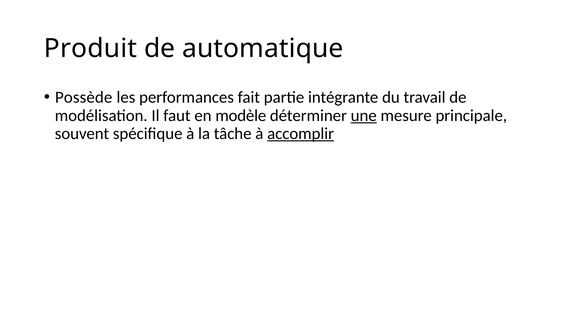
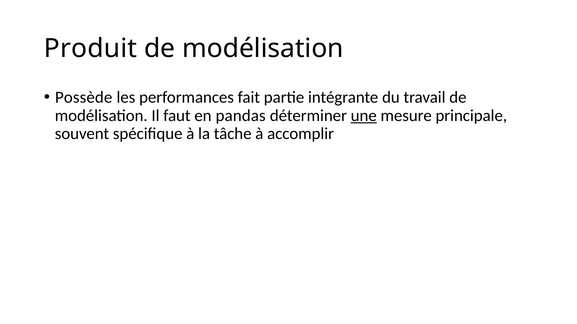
automatique: automatique -> modélisation (263, 48)
modèle: modèle -> pandas (241, 116)
accomplir underline: present -> none (301, 134)
